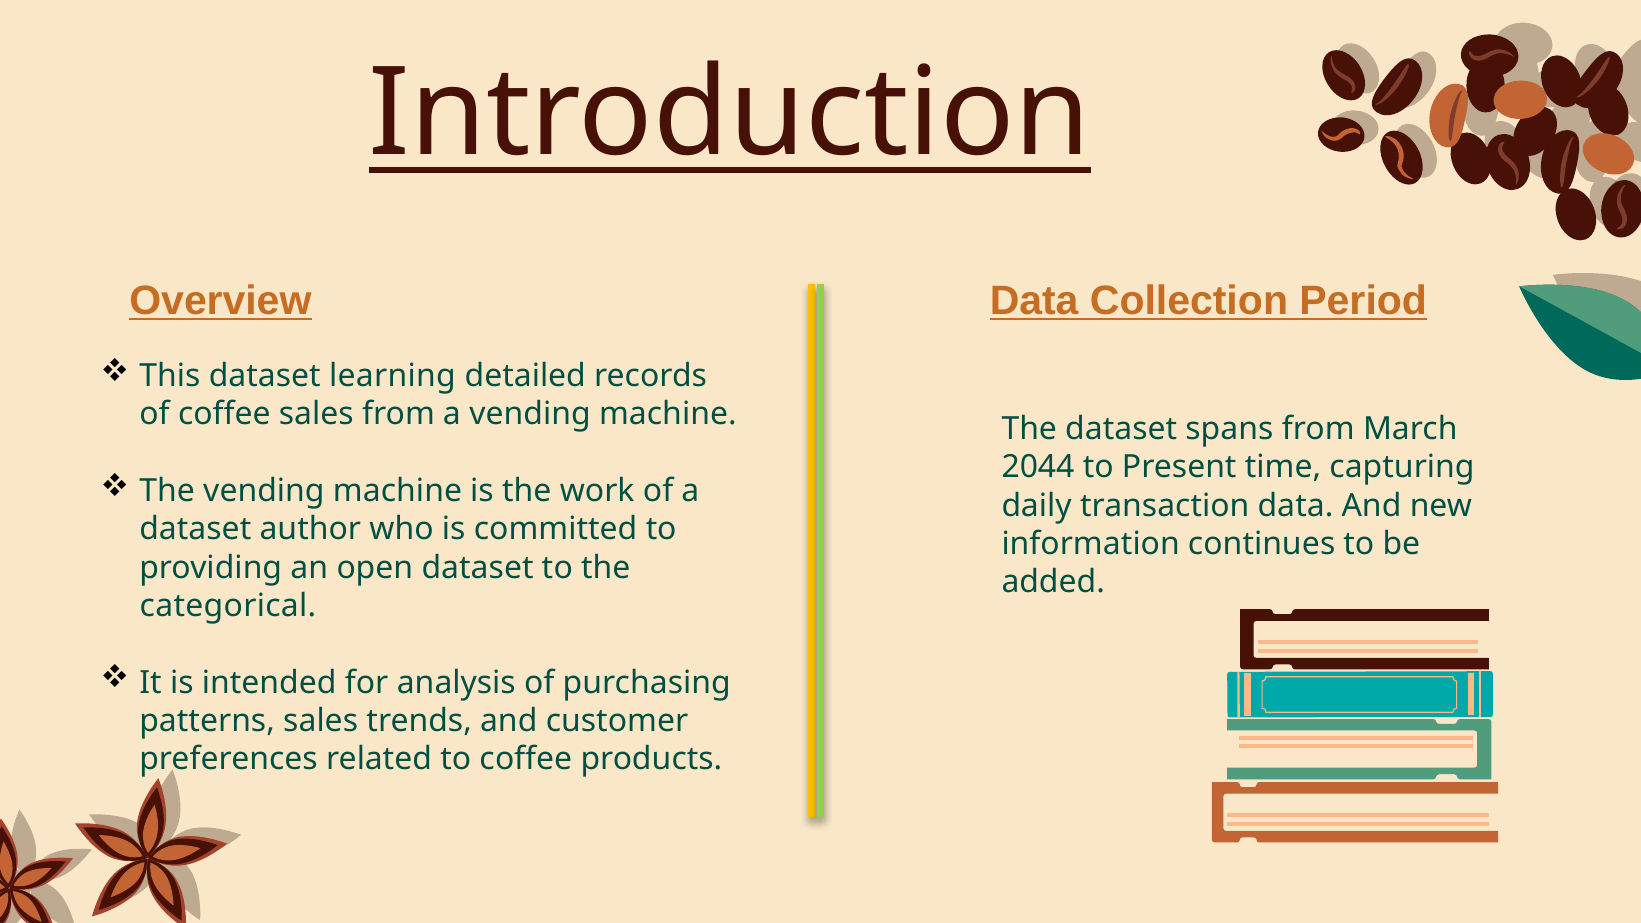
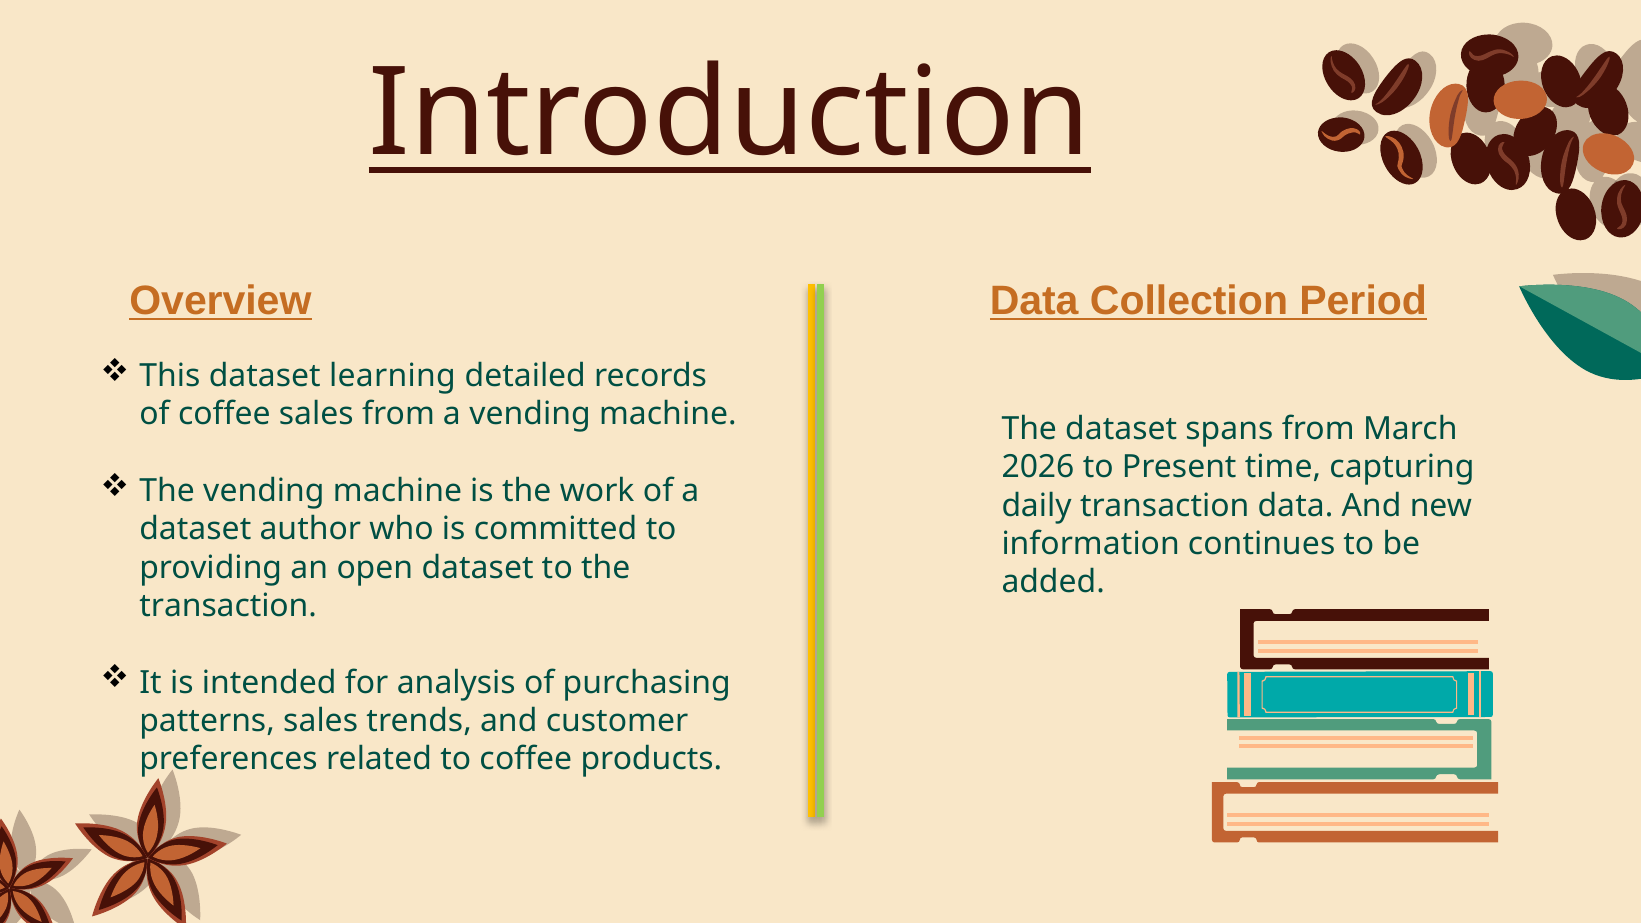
2044: 2044 -> 2026 (1038, 467)
categorical: categorical -> transaction (228, 606)
